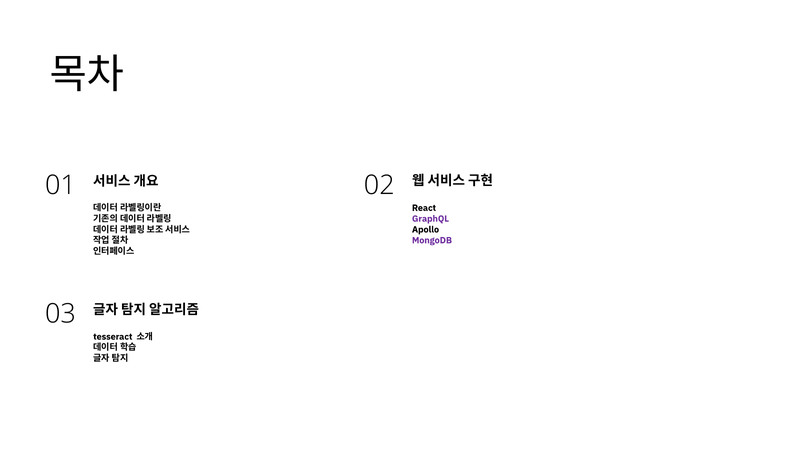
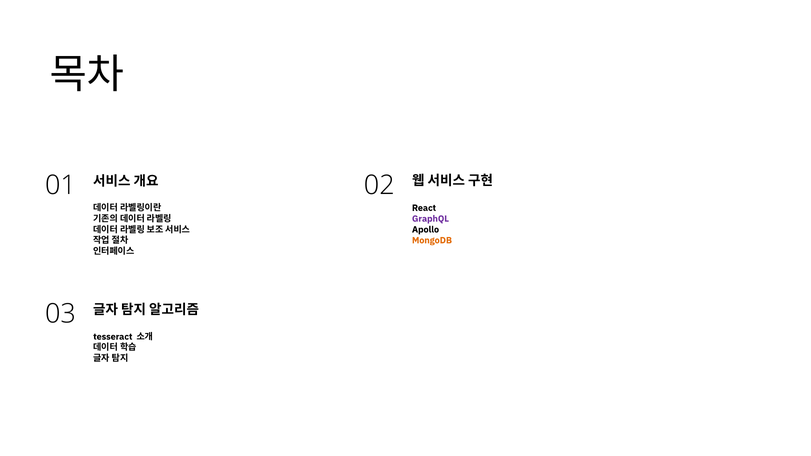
MongoDB colour: purple -> orange (432, 240)
